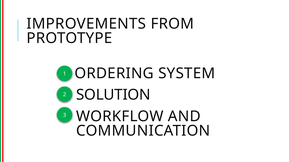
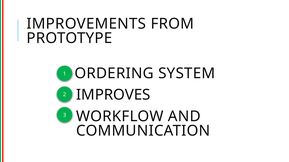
SOLUTION: SOLUTION -> IMPROVES (113, 95)
